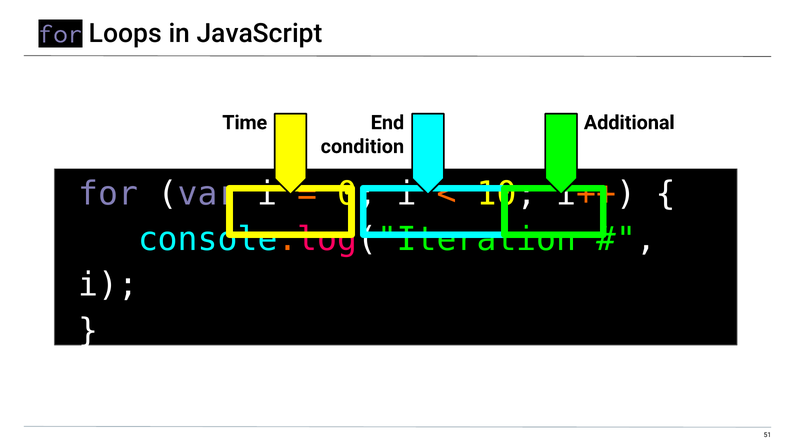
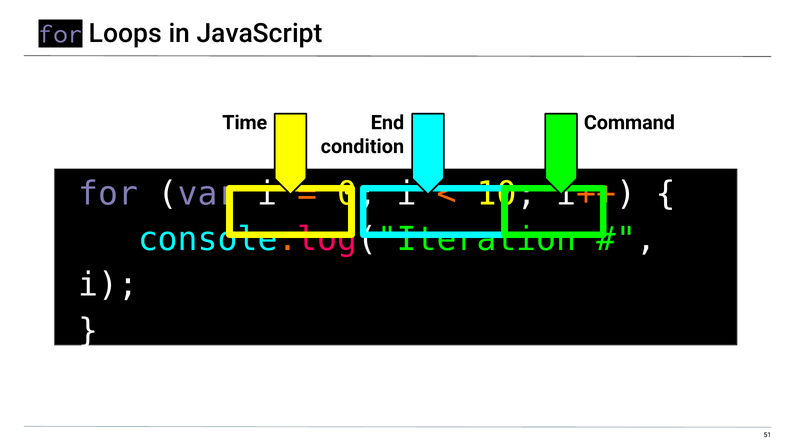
Additional: Additional -> Command (629, 123)
